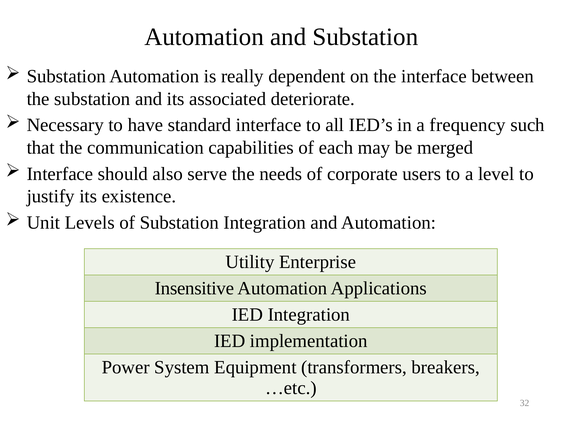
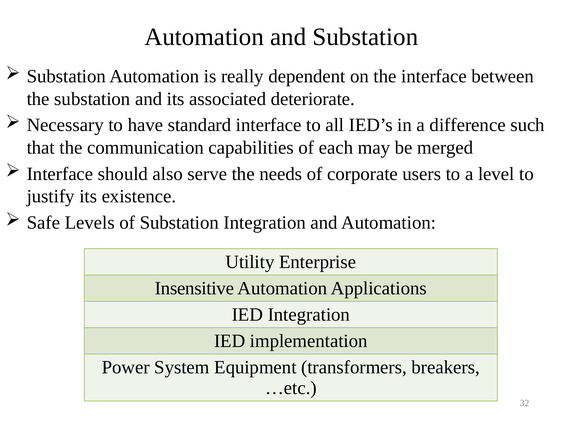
frequency: frequency -> difference (468, 125)
Unit: Unit -> Safe (43, 223)
